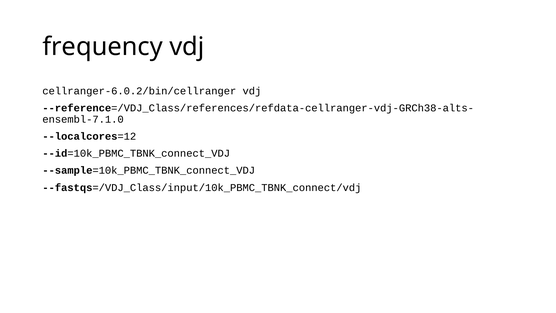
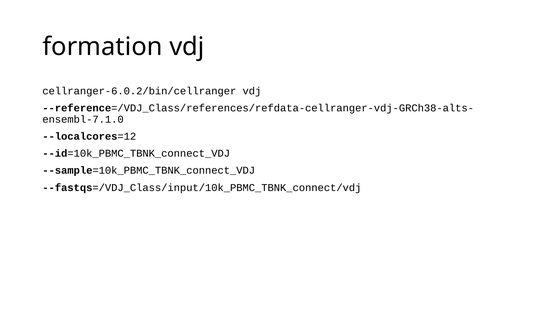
frequency: frequency -> formation (103, 47)
